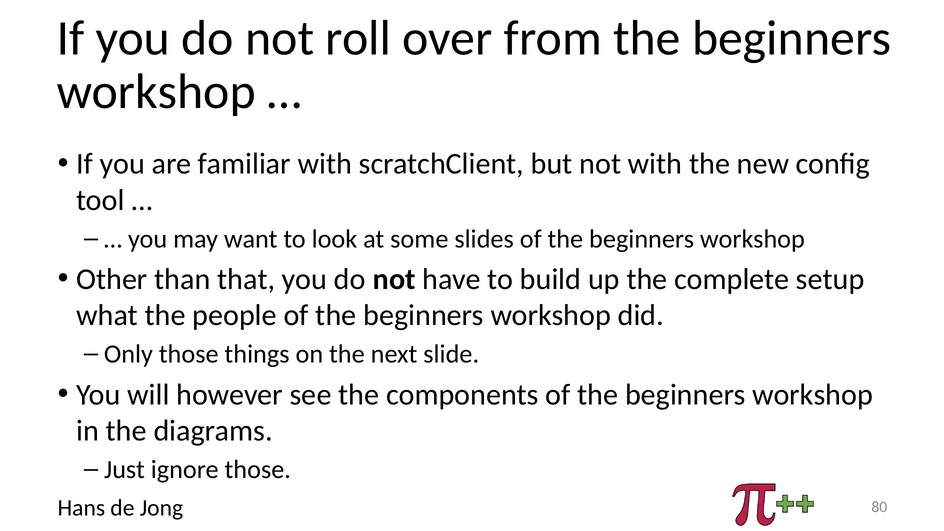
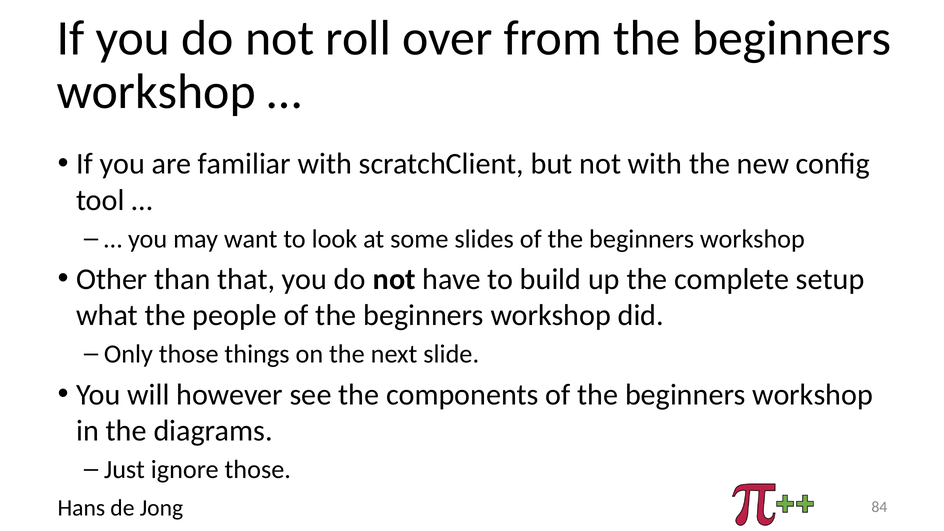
80: 80 -> 84 (879, 507)
